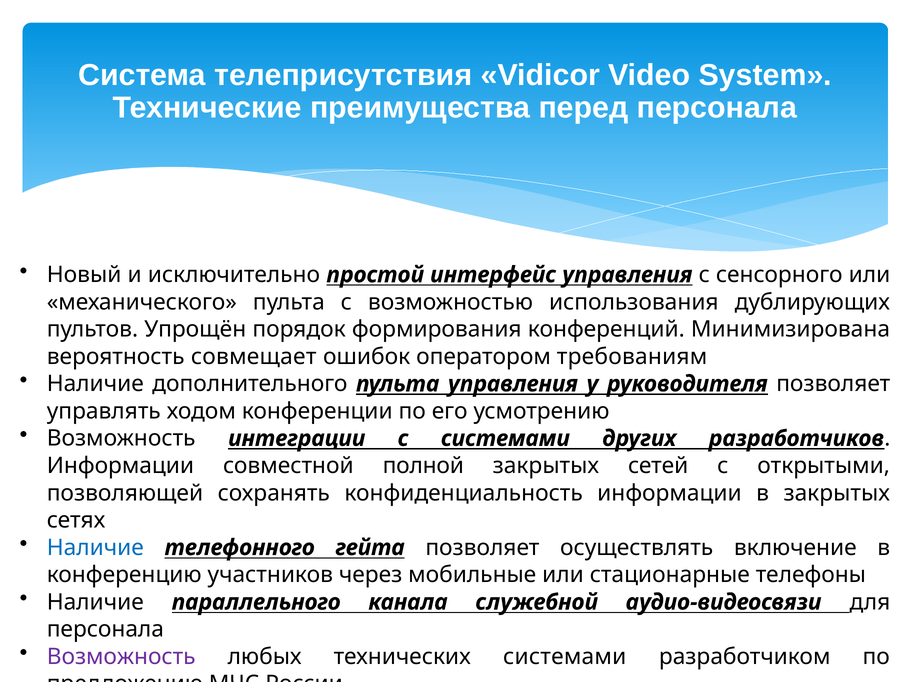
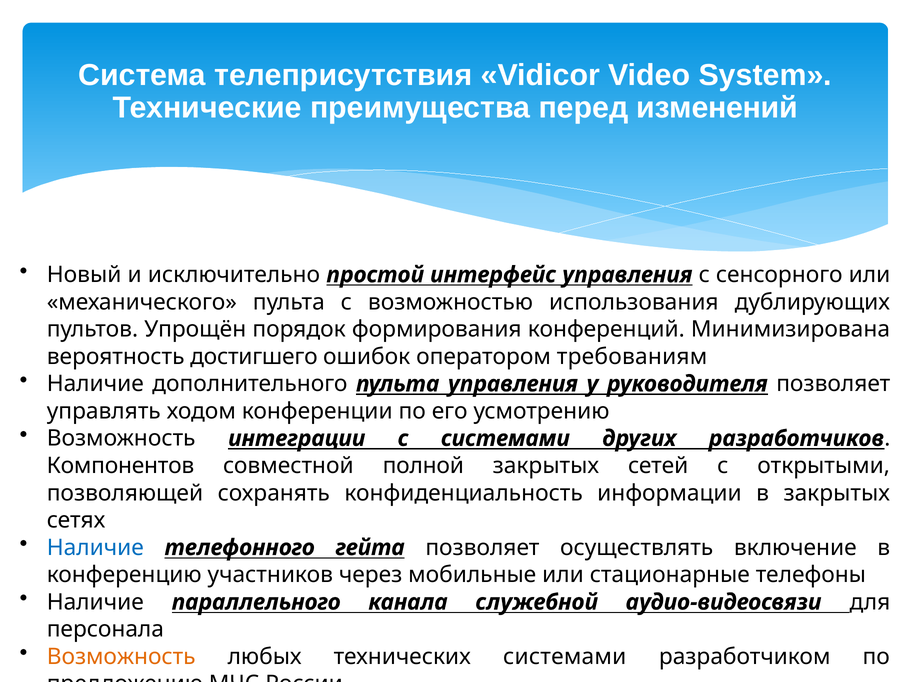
перед персонала: персонала -> изменений (717, 108)
совмещает: совмещает -> достигшего (254, 357)
Информации: Информации -> Компонентов (121, 466)
Возможность colour: purple -> orange (121, 657)
